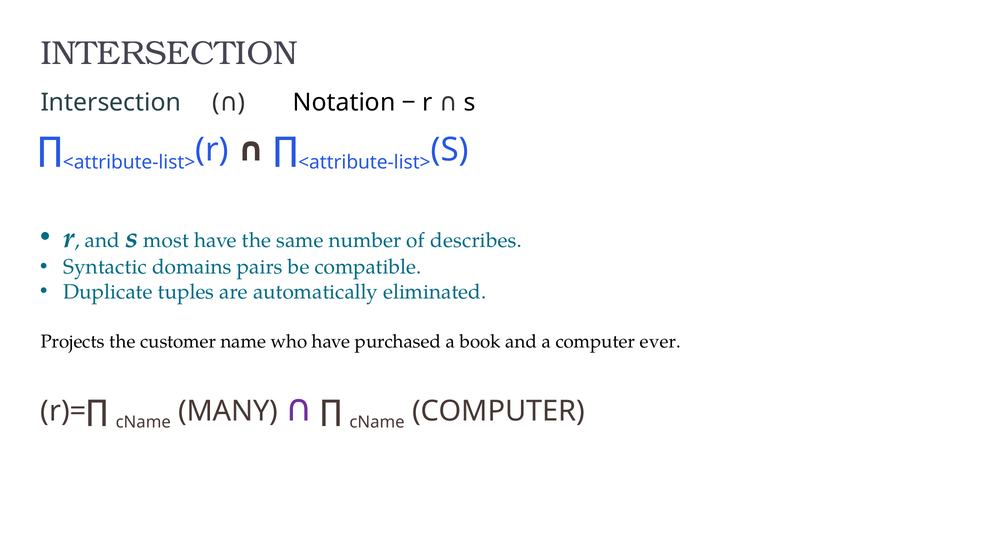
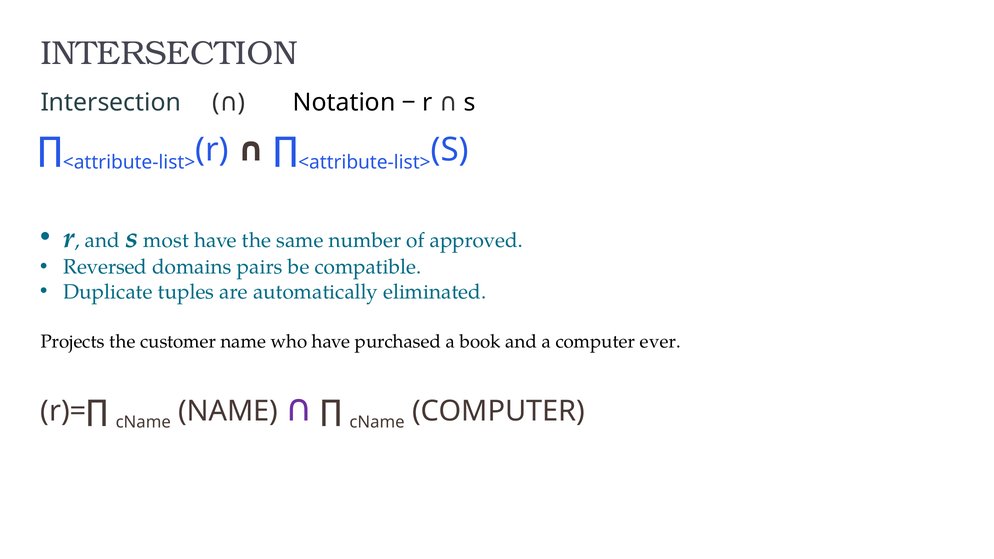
describes: describes -> approved (476, 240)
Syntactic: Syntactic -> Reversed (105, 267)
cName MANY: MANY -> NAME (228, 411)
